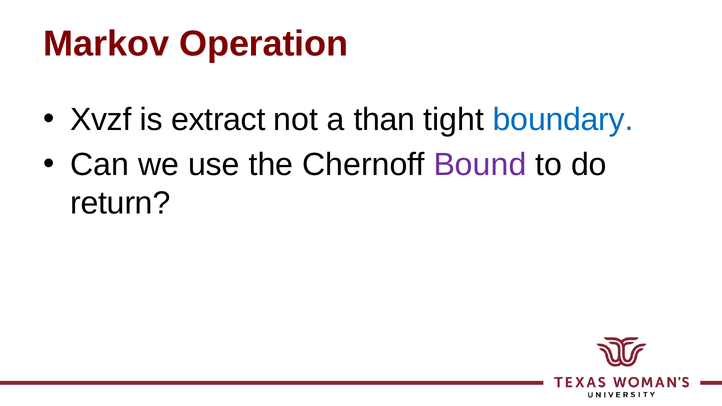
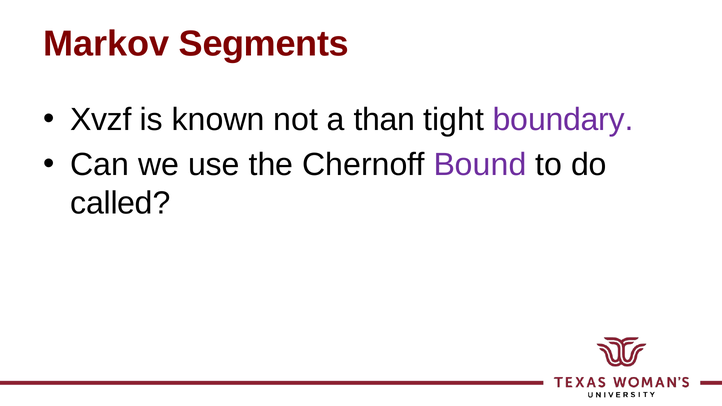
Operation: Operation -> Segments (264, 44)
extract: extract -> known (218, 120)
boundary colour: blue -> purple (563, 120)
return: return -> called (120, 203)
